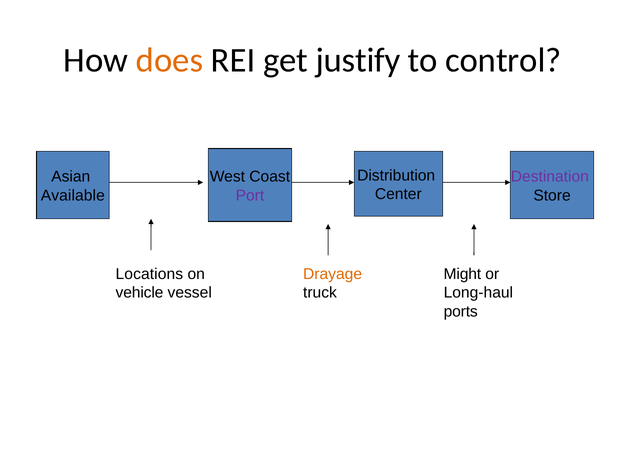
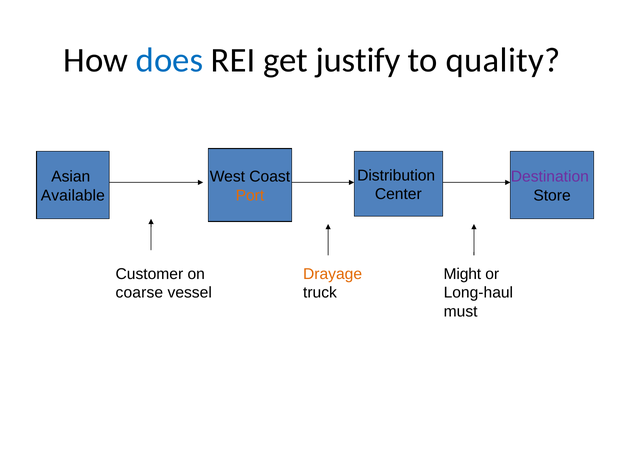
does colour: orange -> blue (169, 60)
control: control -> quality (503, 60)
Port colour: purple -> orange (250, 195)
Locations: Locations -> Customer (149, 274)
vehicle: vehicle -> coarse (139, 293)
ports: ports -> must (461, 311)
